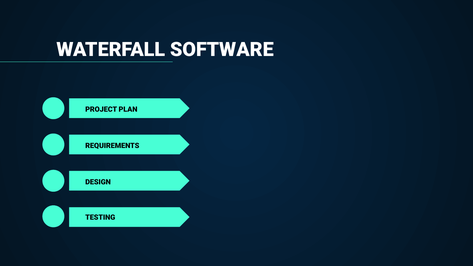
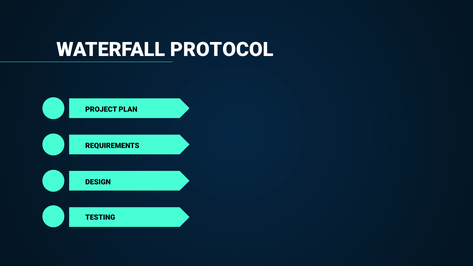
SOFTWARE: SOFTWARE -> PROTOCOL (222, 50)
